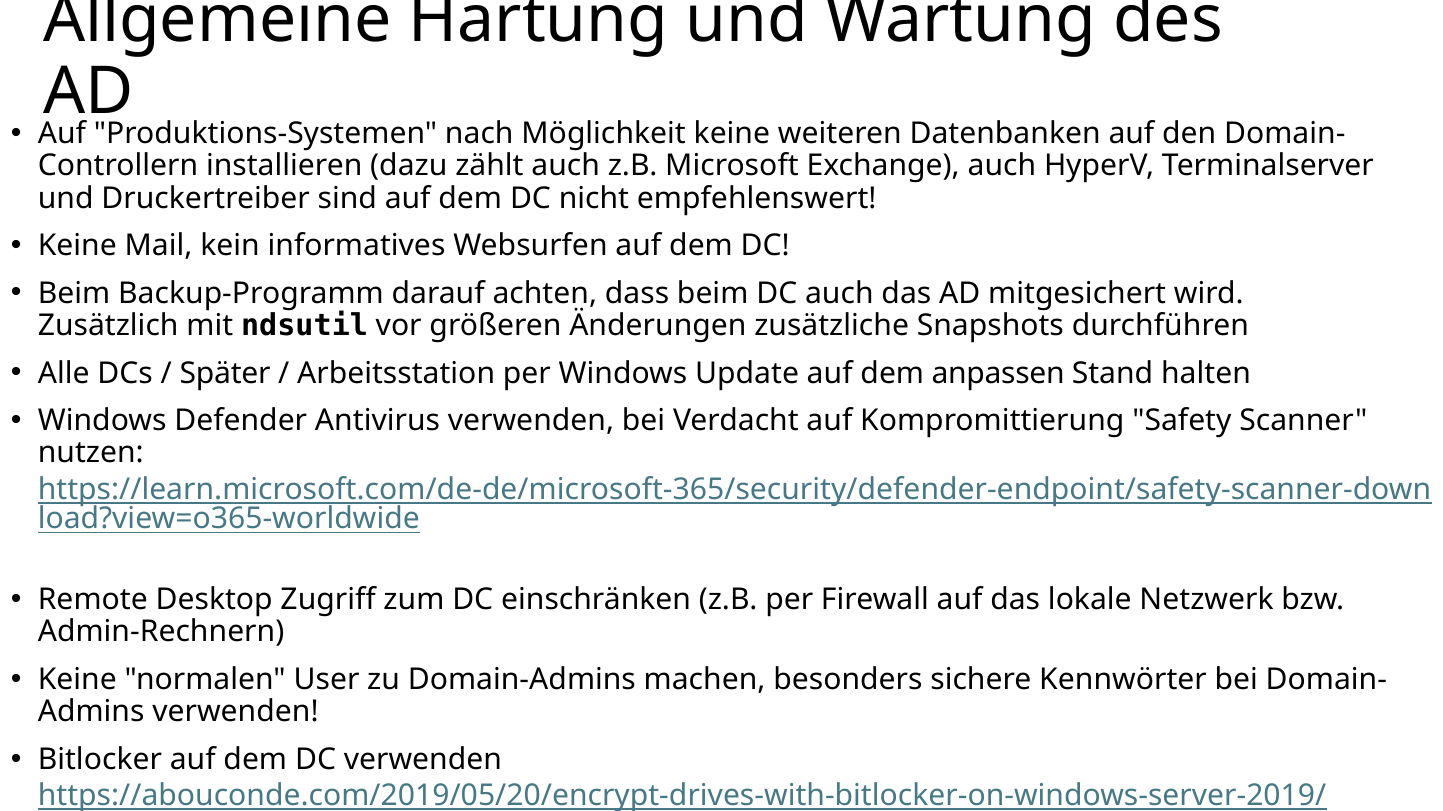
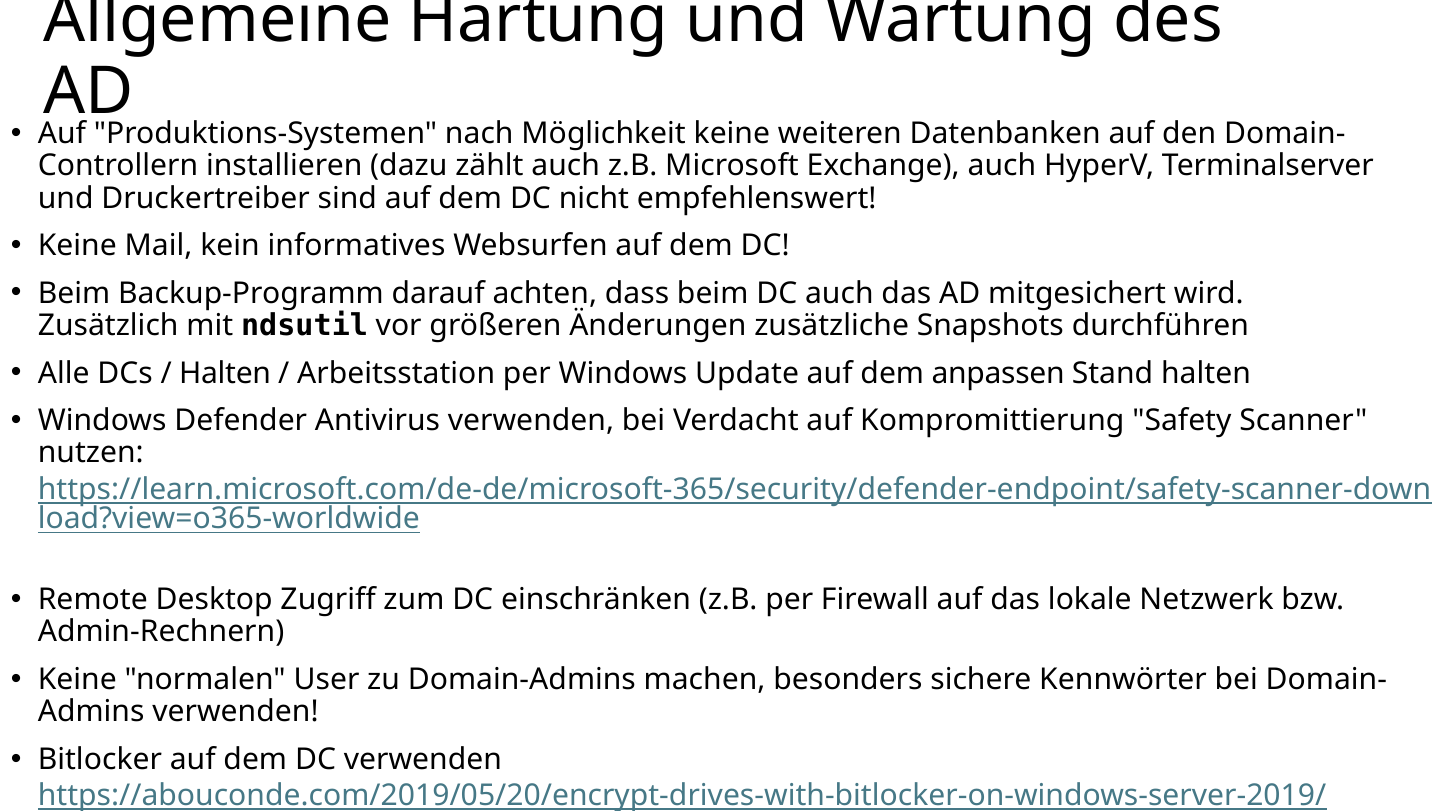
Später: Später -> Halten (225, 373)
